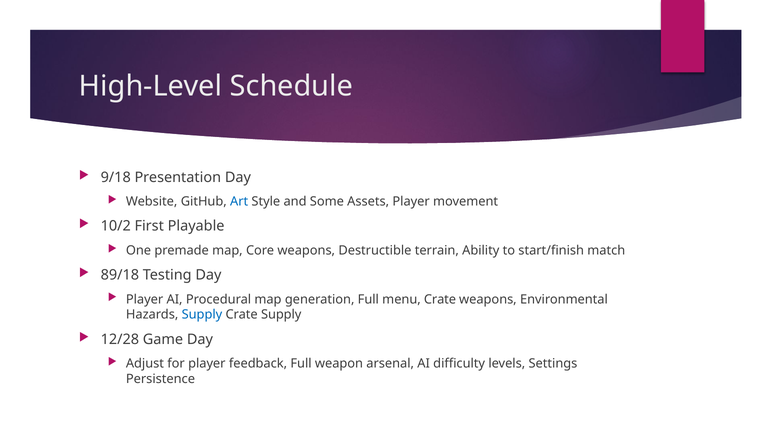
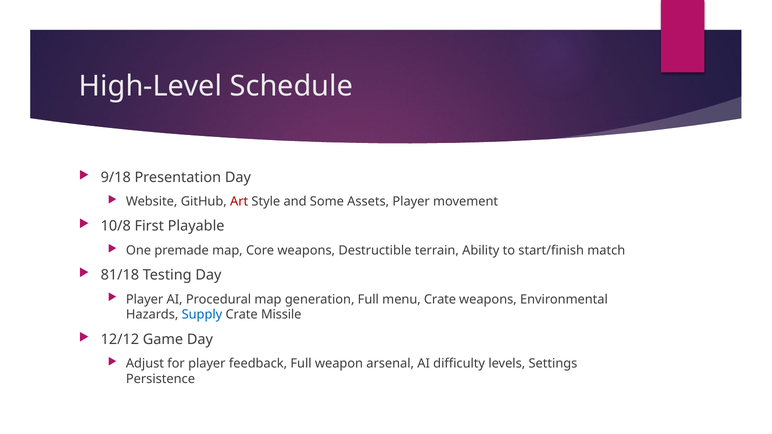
Art colour: blue -> red (239, 202)
10/2: 10/2 -> 10/8 (116, 226)
89/18: 89/18 -> 81/18 (120, 275)
Crate Supply: Supply -> Missile (281, 315)
12/28: 12/28 -> 12/12 (120, 339)
